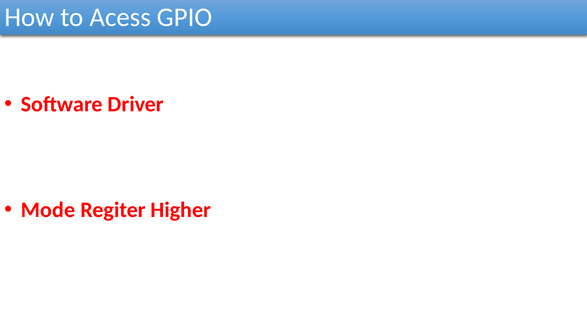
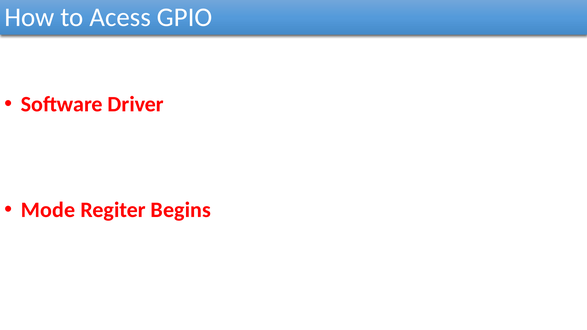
Higher: Higher -> Begins (181, 210)
